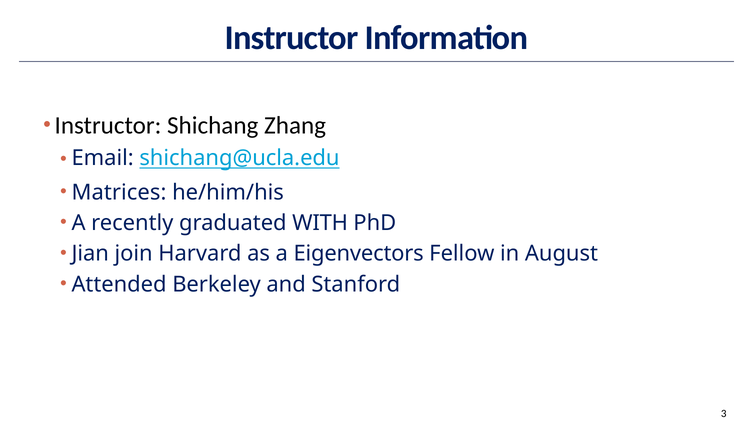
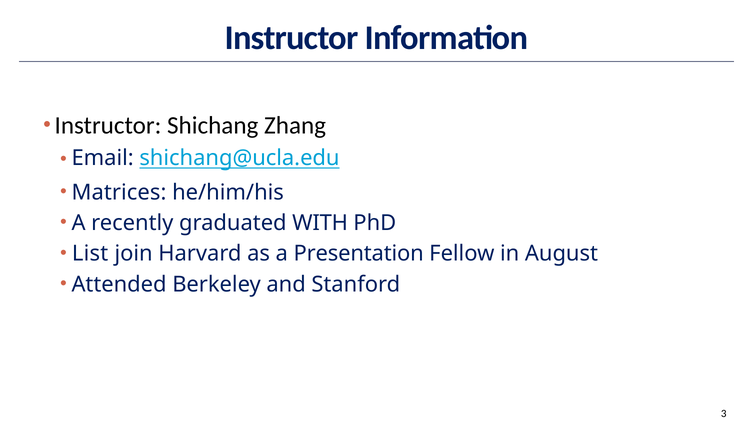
Jian: Jian -> List (90, 253)
Eigenvectors: Eigenvectors -> Presentation (359, 253)
